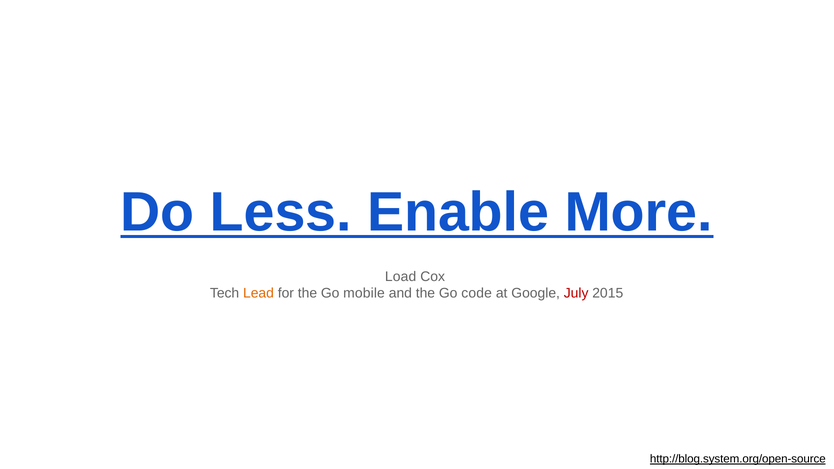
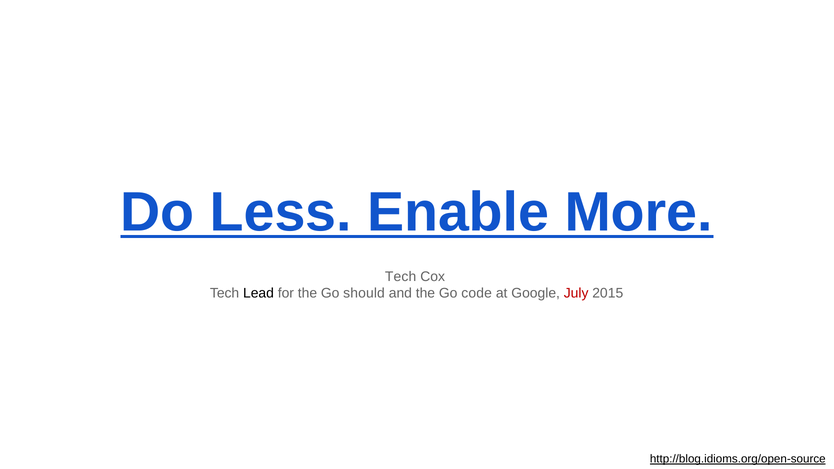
Load: Load -> Tech (401, 277)
Lead colour: orange -> black (259, 293)
mobile: mobile -> should (364, 293)
http://blog.system.org/open-source: http://blog.system.org/open-source -> http://blog.idioms.org/open-source (738, 459)
